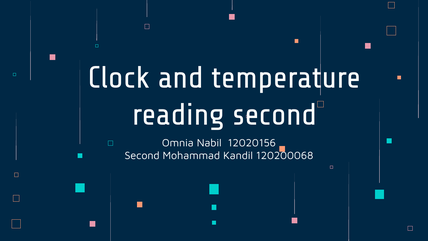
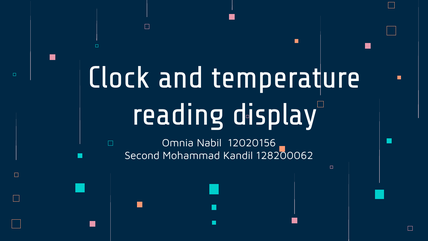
reading second: second -> display (275, 115)
120200068: 120200068 -> 128200062 (285, 156)
